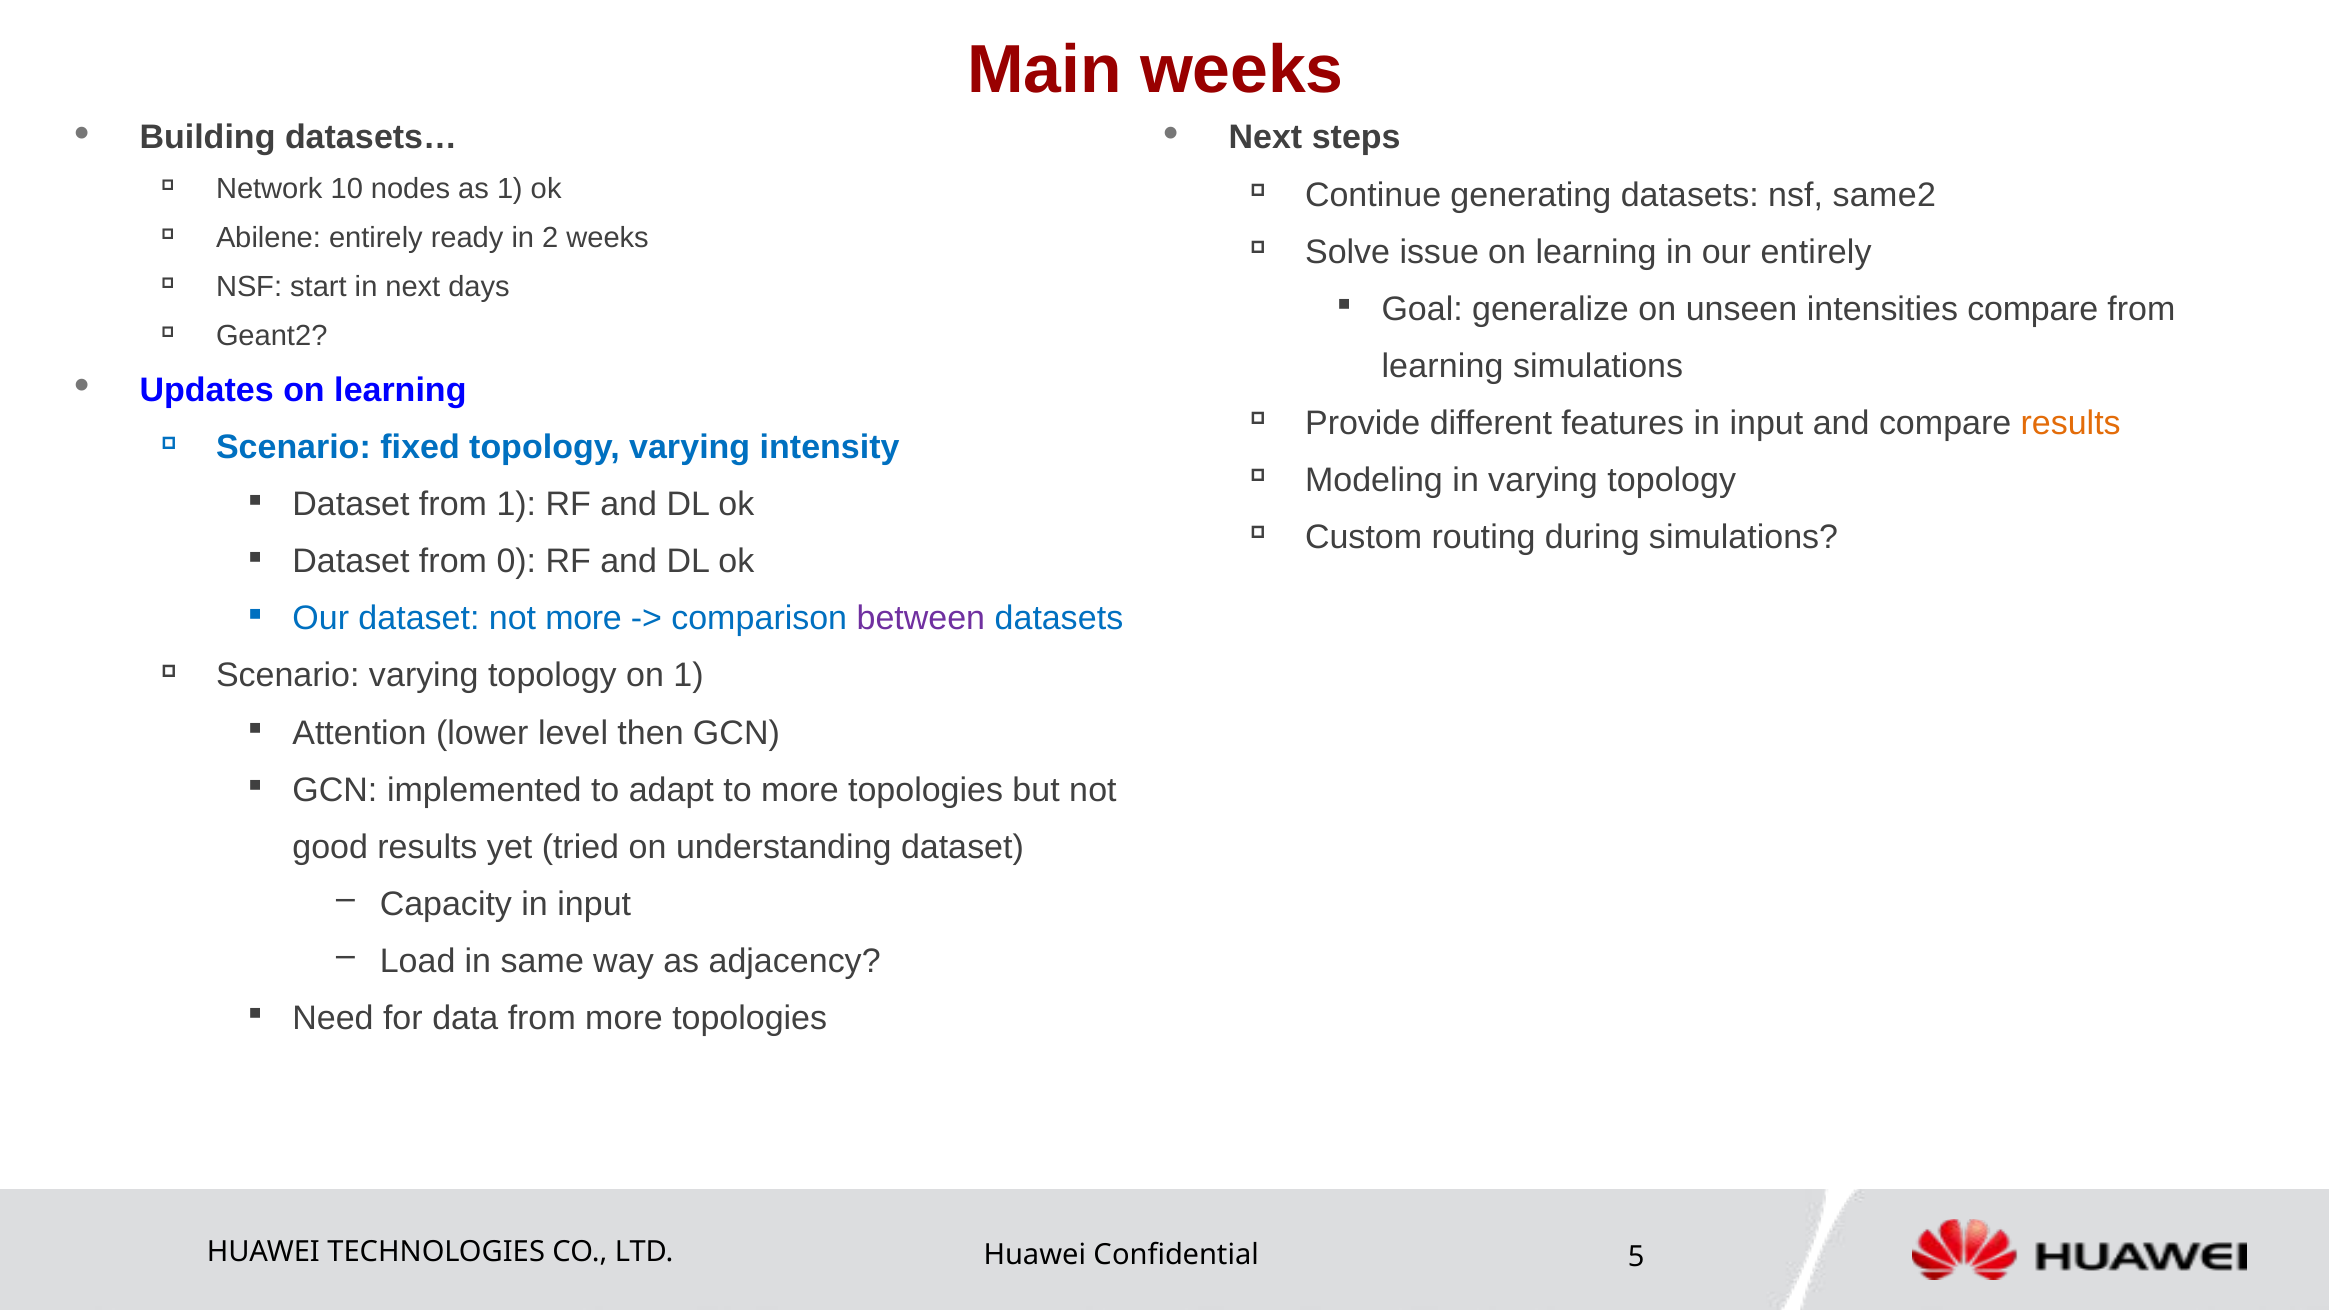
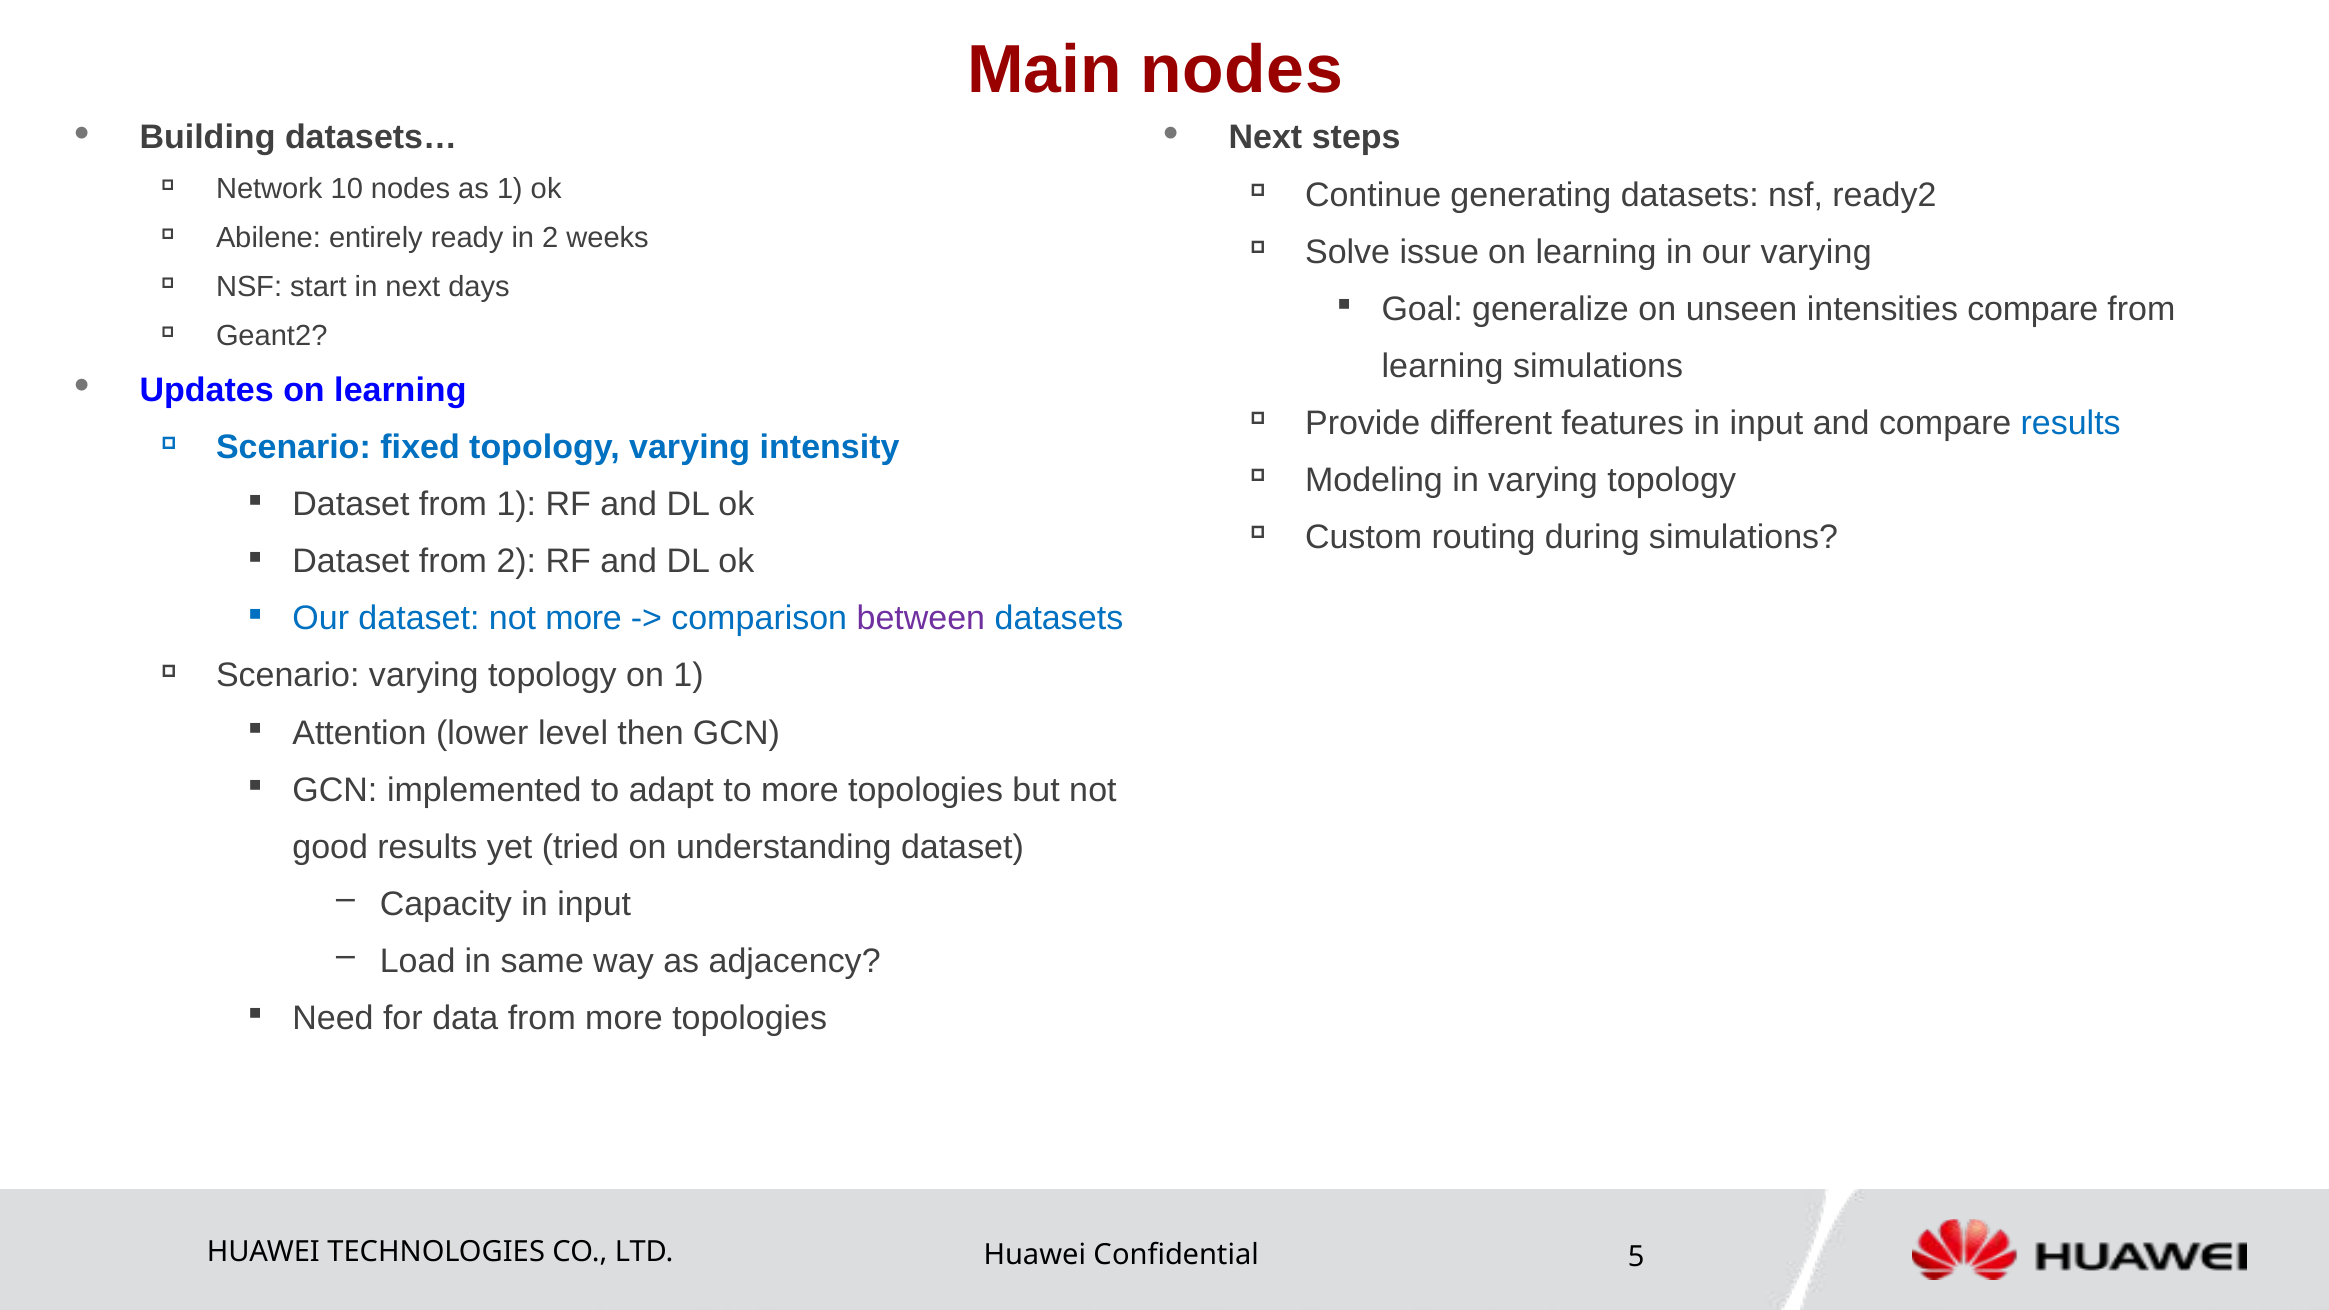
Main weeks: weeks -> nodes (1242, 70)
same2: same2 -> ready2 (1884, 195)
our entirely: entirely -> varying (1816, 252)
results colour: orange -> blue (2071, 423)
from 0: 0 -> 2 (516, 562)
